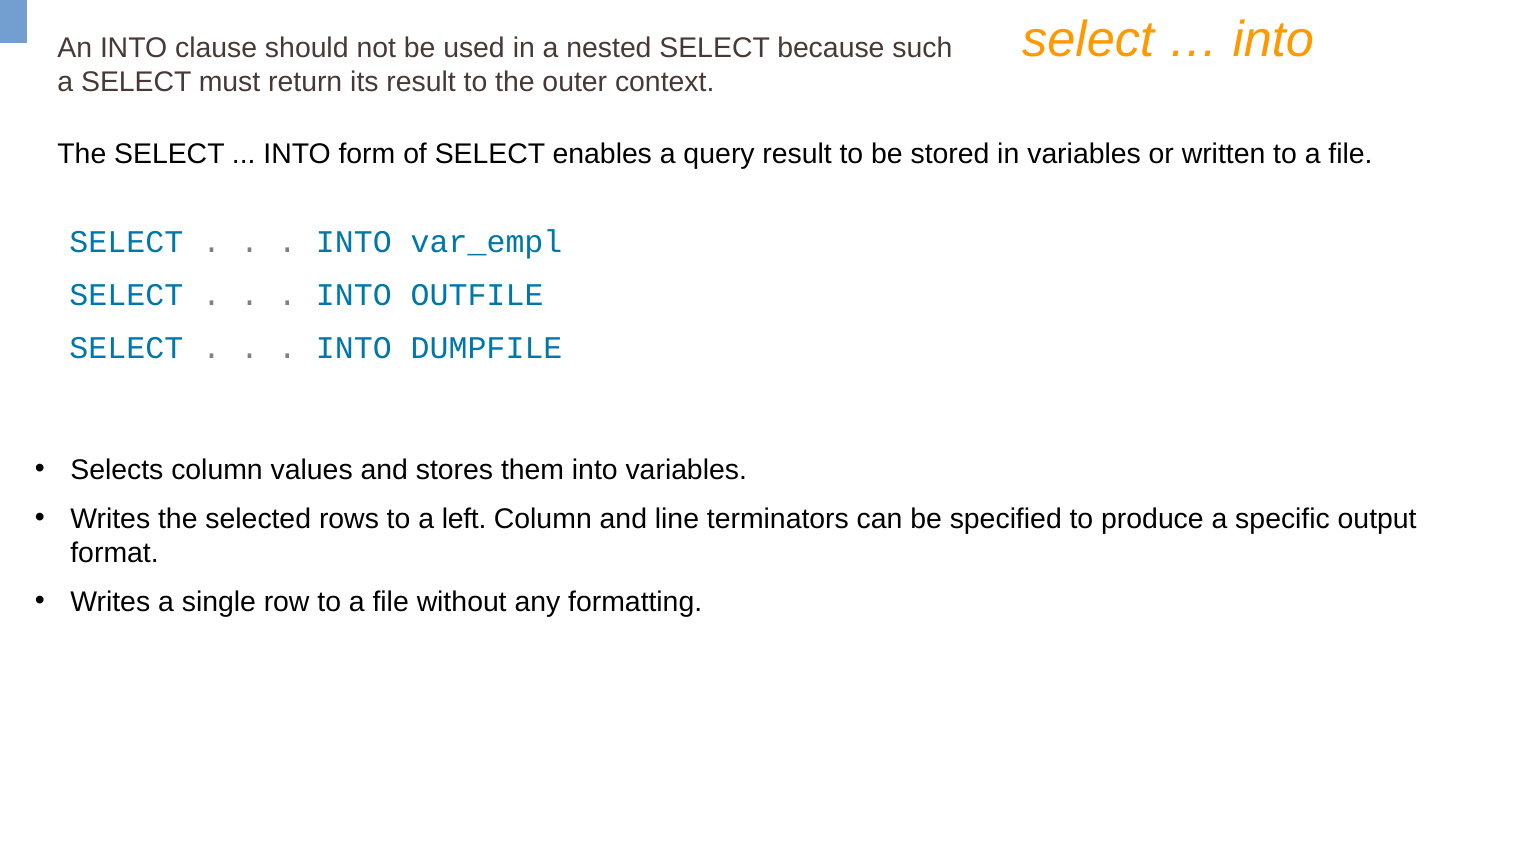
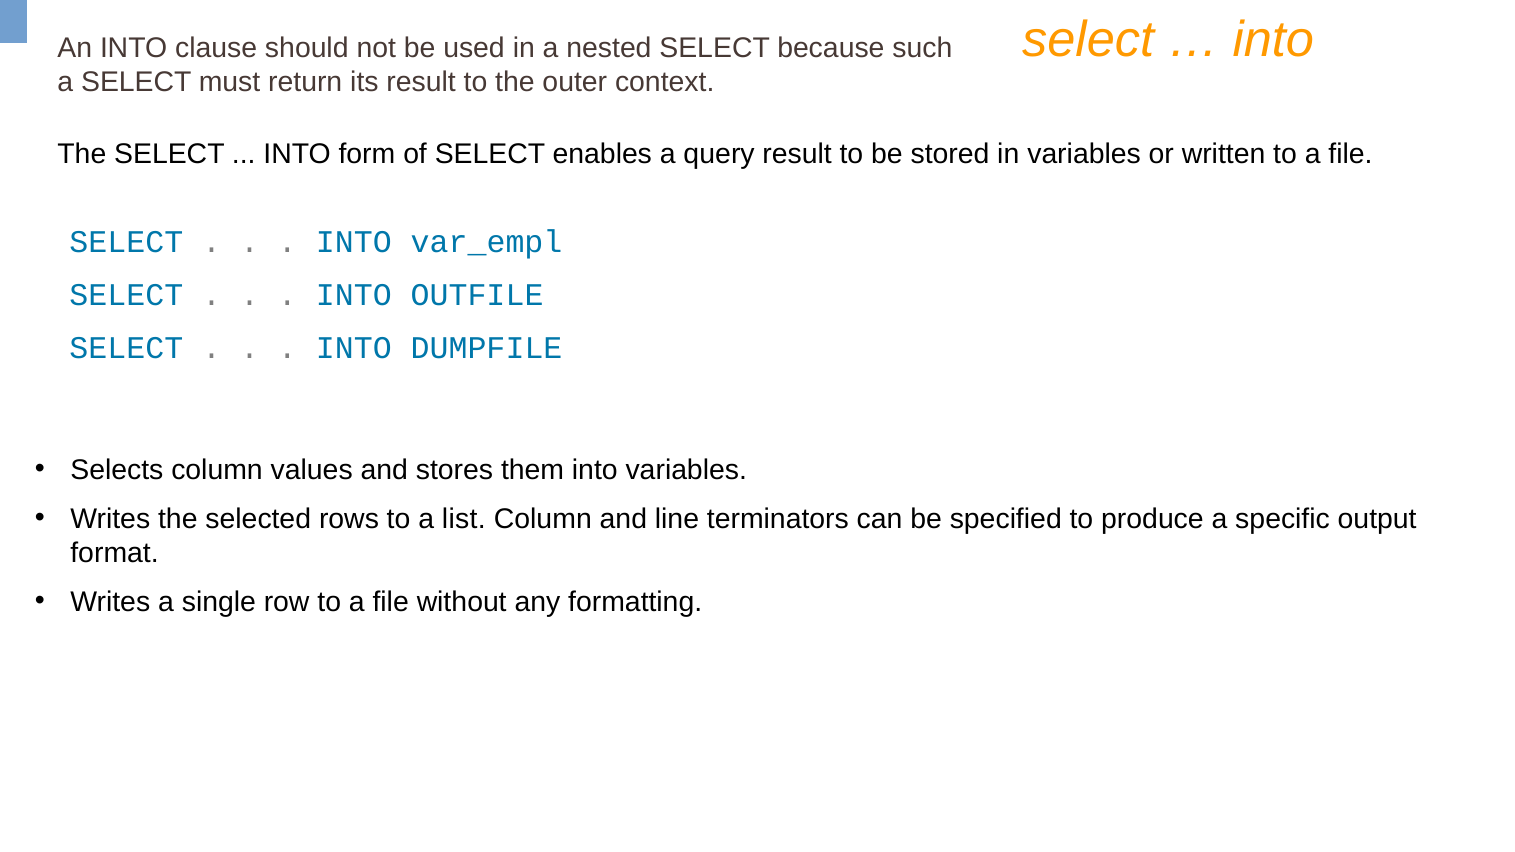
left: left -> list (464, 519)
